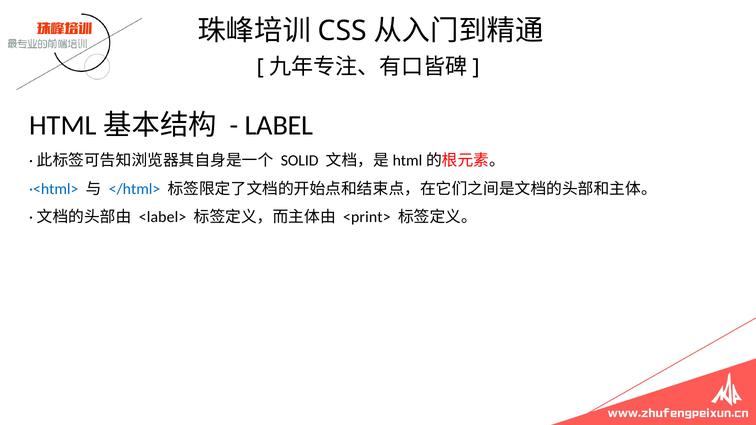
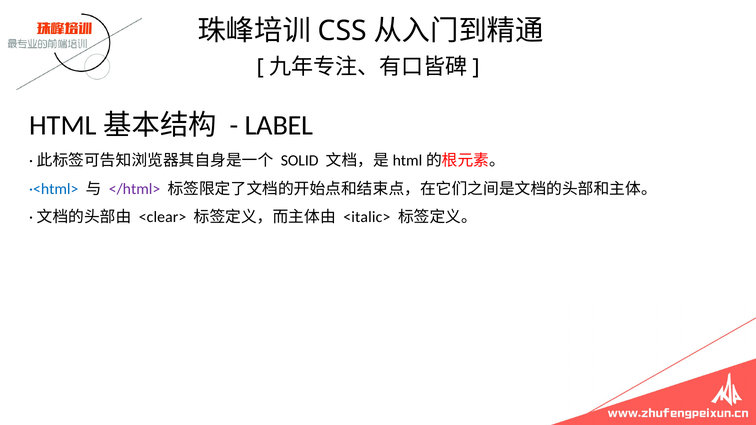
</html> colour: blue -> purple (135, 189)
<label>: <label> -> <clear> (163, 217)
<print>: <print> -> <italic> (367, 217)
